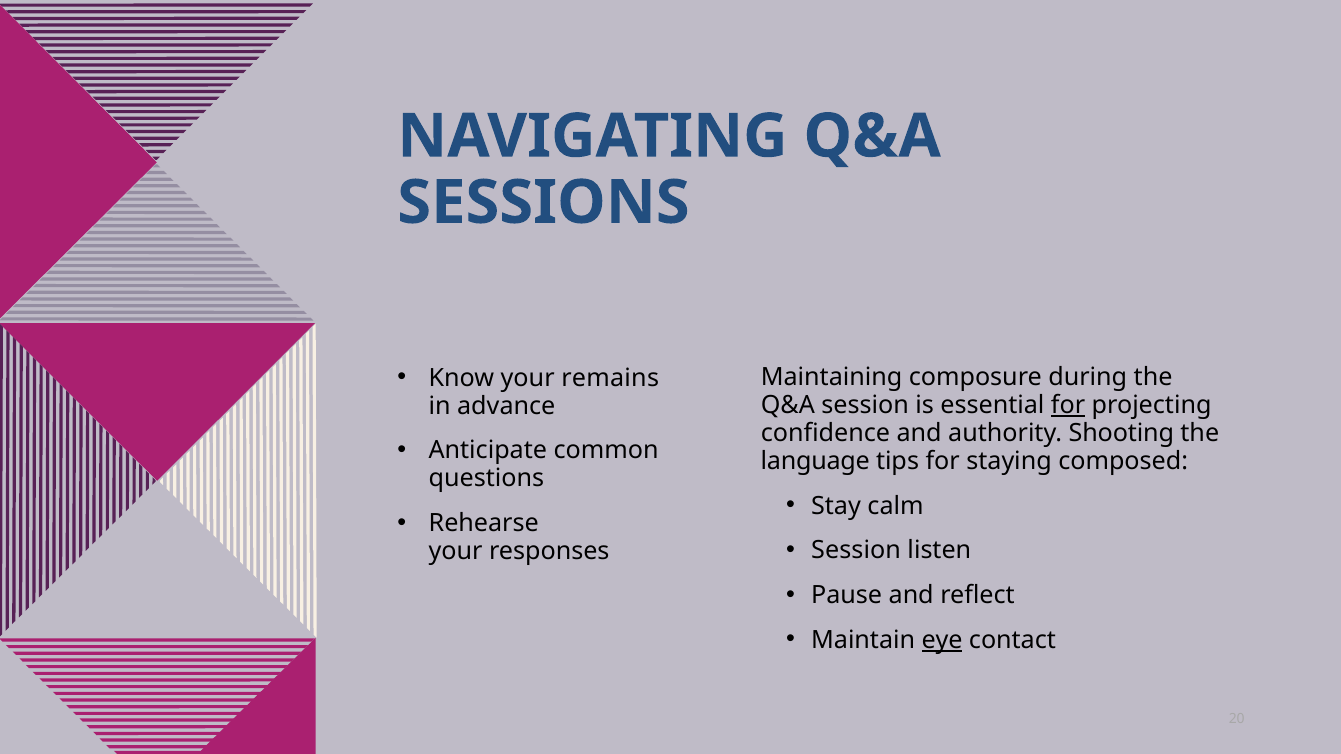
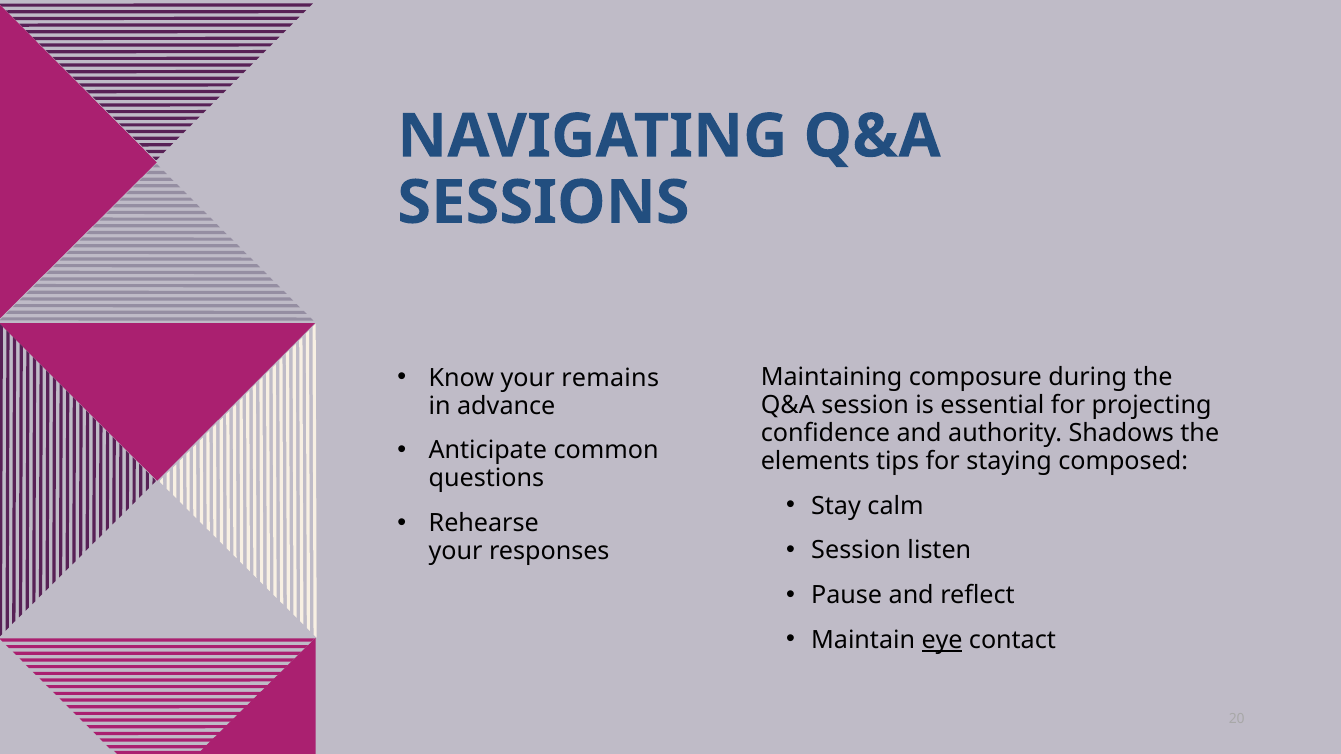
for underline: present -> none (1068, 405)
Shooting: Shooting -> Shadows (1121, 433)
language: language -> elements (815, 461)
